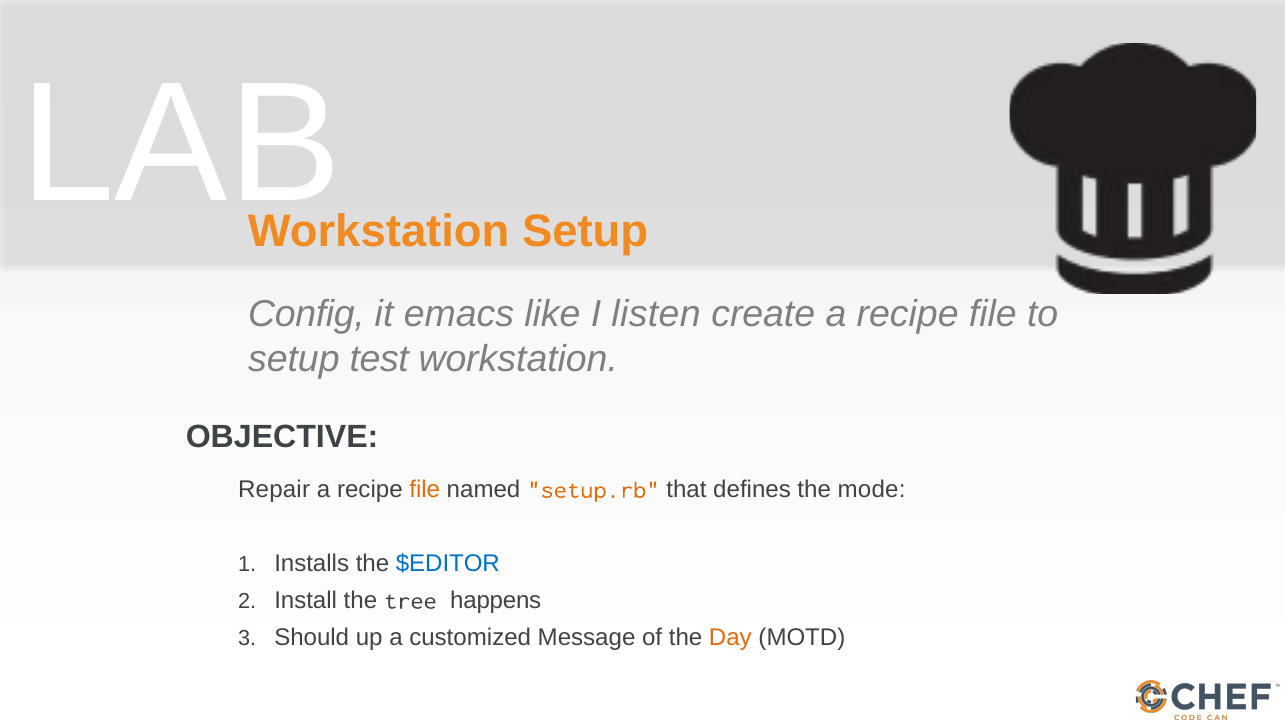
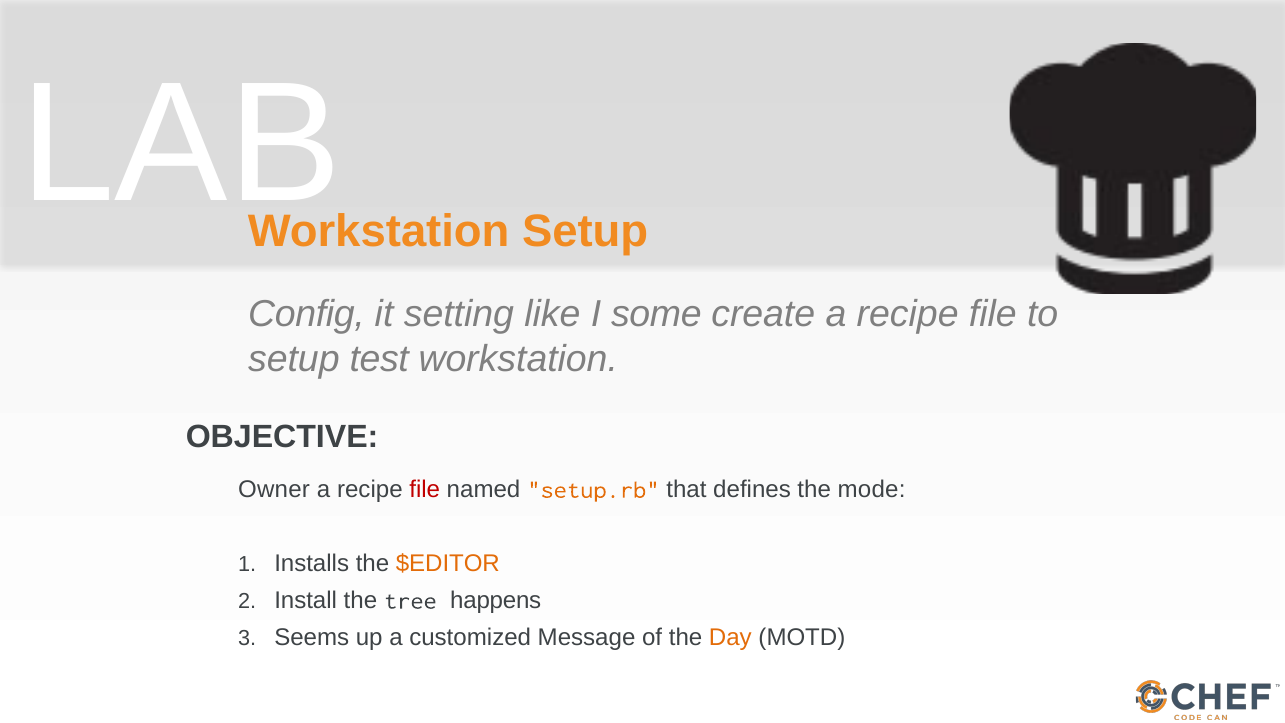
emacs: emacs -> setting (459, 314)
listen: listen -> some (656, 314)
Repair: Repair -> Owner (274, 490)
file colour: orange -> red (425, 490)
$EDITOR colour: blue -> orange (448, 564)
Should: Should -> Seems (312, 637)
